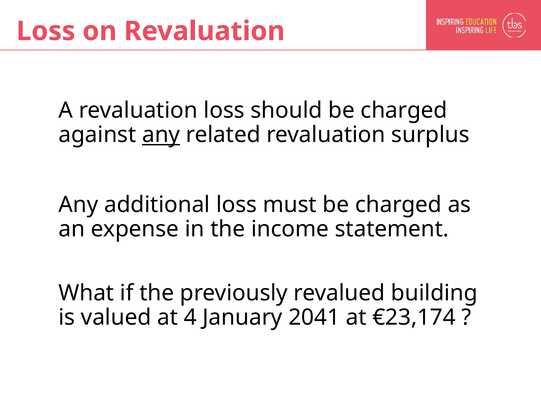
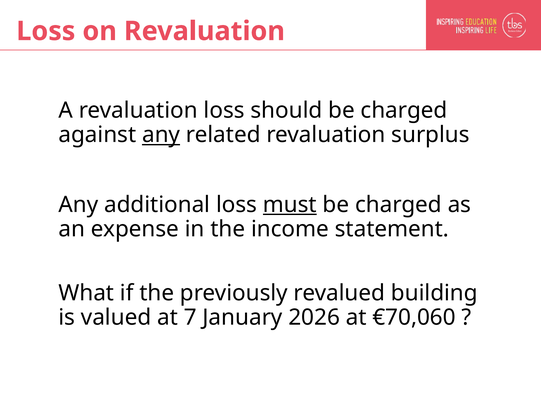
must underline: none -> present (290, 205)
4: 4 -> 7 (190, 317)
2041: 2041 -> 2026 (314, 317)
€23,174: €23,174 -> €70,060 (414, 317)
